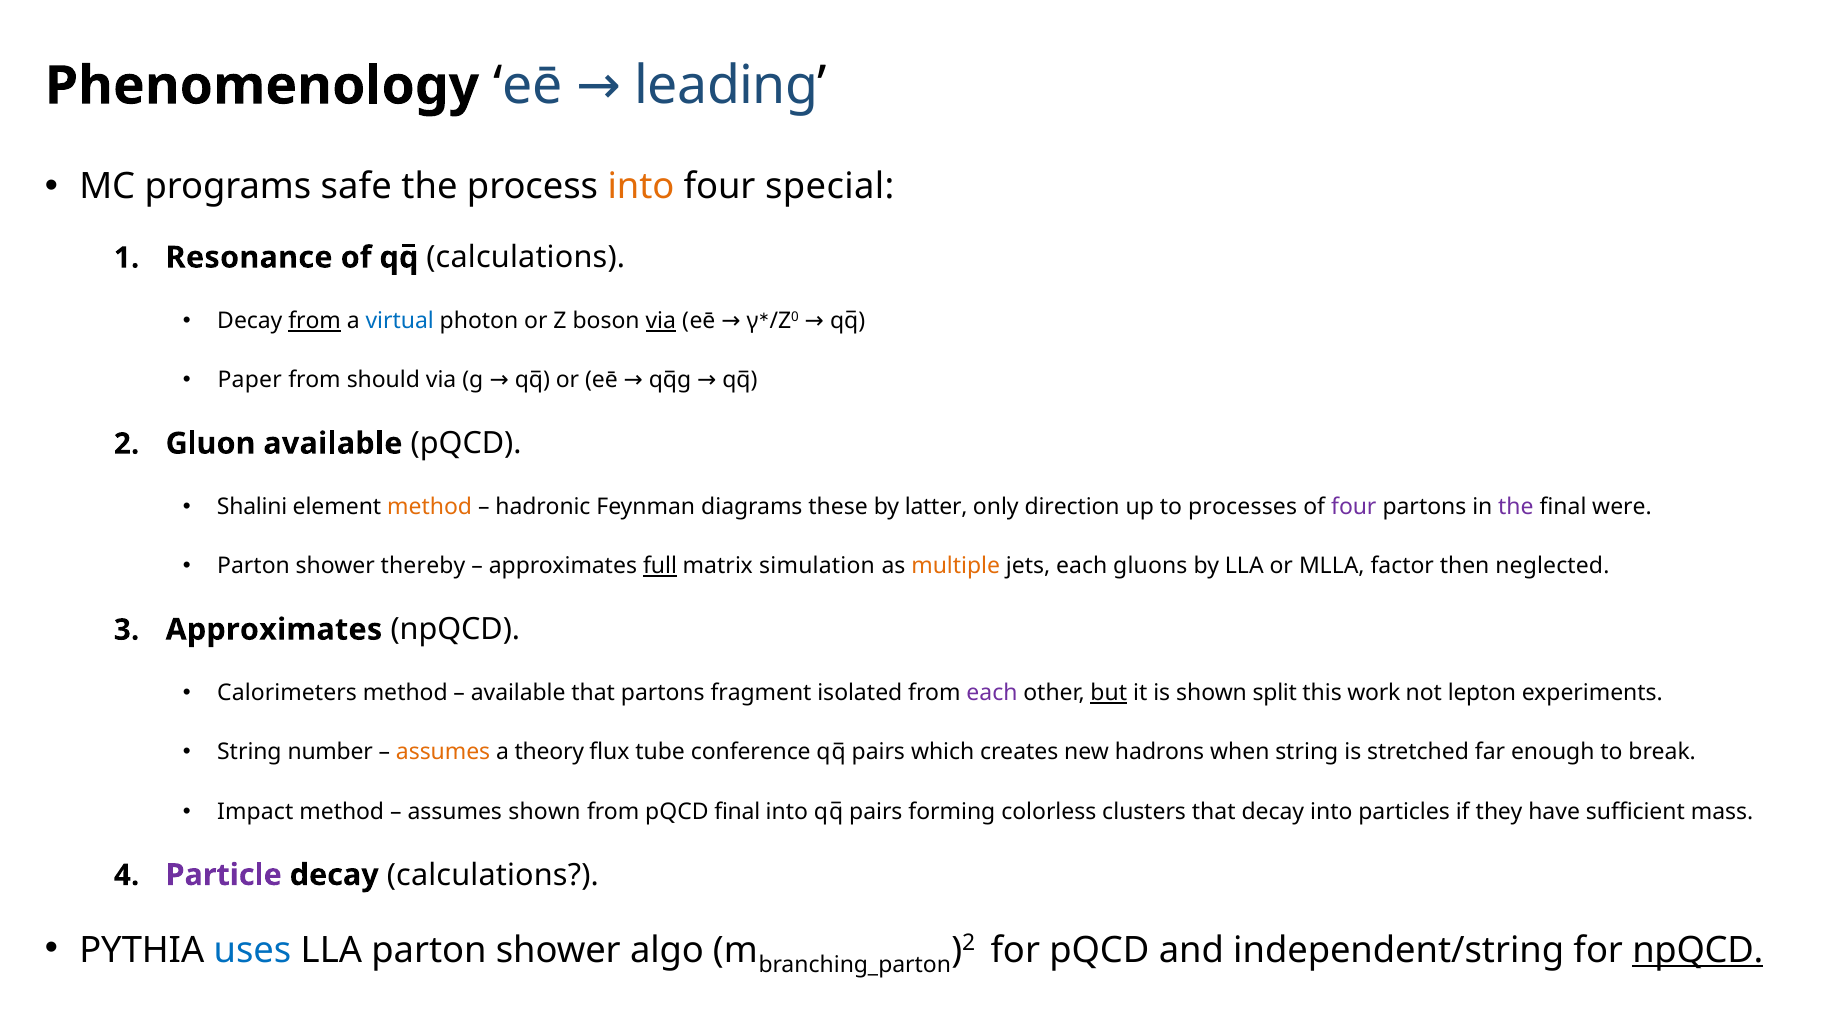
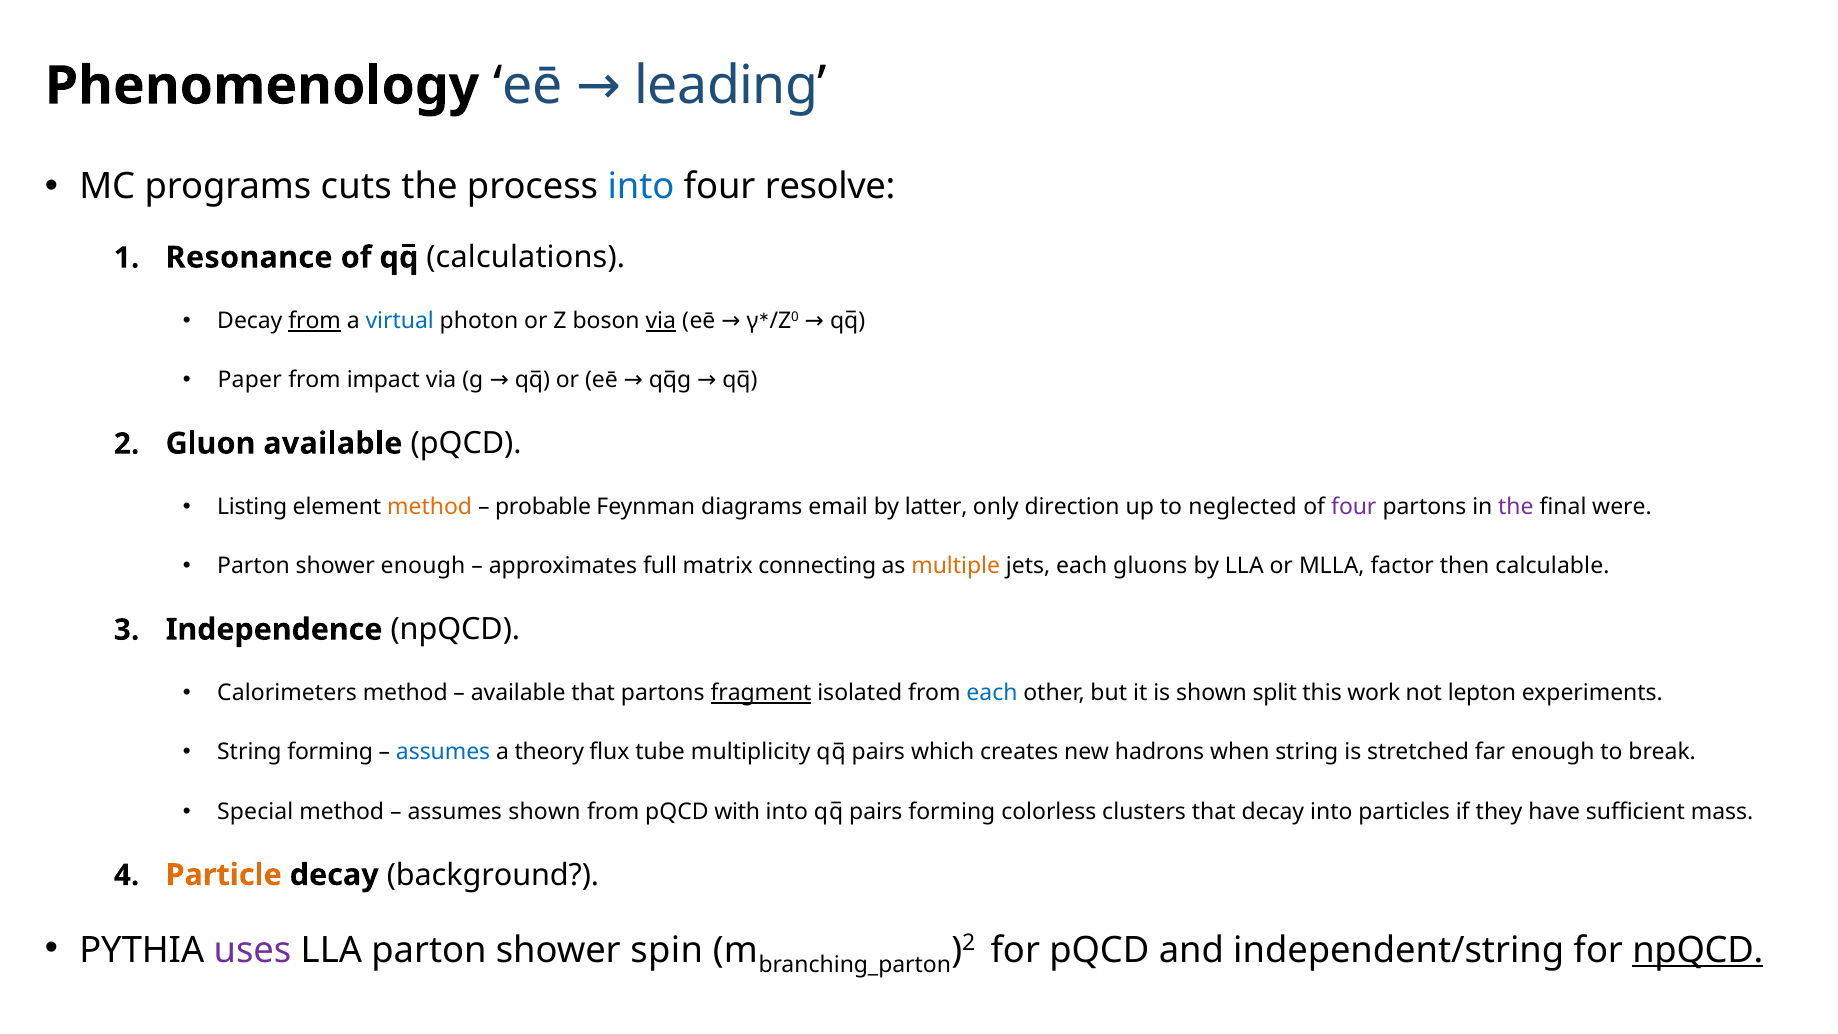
safe: safe -> cuts (356, 187)
into colour: orange -> blue (641, 187)
special: special -> resolve (830, 187)
should: should -> impact (383, 380)
Shalini: Shalini -> Listing (252, 507)
hadronic: hadronic -> probable (543, 507)
these: these -> email (838, 507)
processes: processes -> neglected (1243, 507)
shower thereby: thereby -> enough (423, 566)
full underline: present -> none (660, 566)
simulation: simulation -> connecting (817, 566)
neglected: neglected -> calculable (1552, 566)
Approximates: Approximates -> Independence (274, 630)
fragment underline: none -> present (761, 693)
each colour: purple -> blue (992, 693)
but underline: present -> none (1109, 693)
String number: number -> forming (330, 752)
assumes colour: orange -> blue (443, 752)
conference: conference -> multiplicity (751, 752)
Impact: Impact -> Special (255, 812)
pQCD final: final -> with (737, 812)
Particle colour: purple -> orange (224, 875)
decay calculations: calculations -> background (493, 875)
uses colour: blue -> purple (253, 950)
algo: algo -> spin (667, 950)
